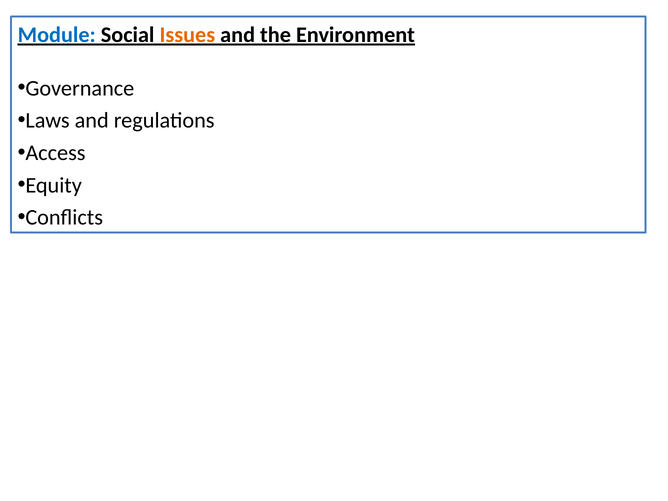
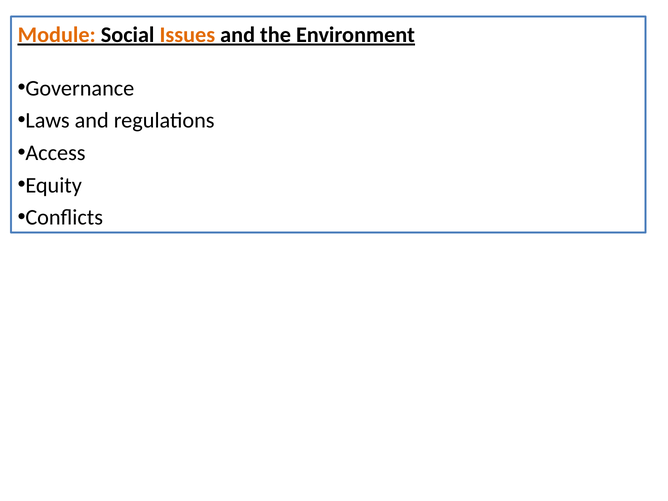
Module colour: blue -> orange (57, 35)
